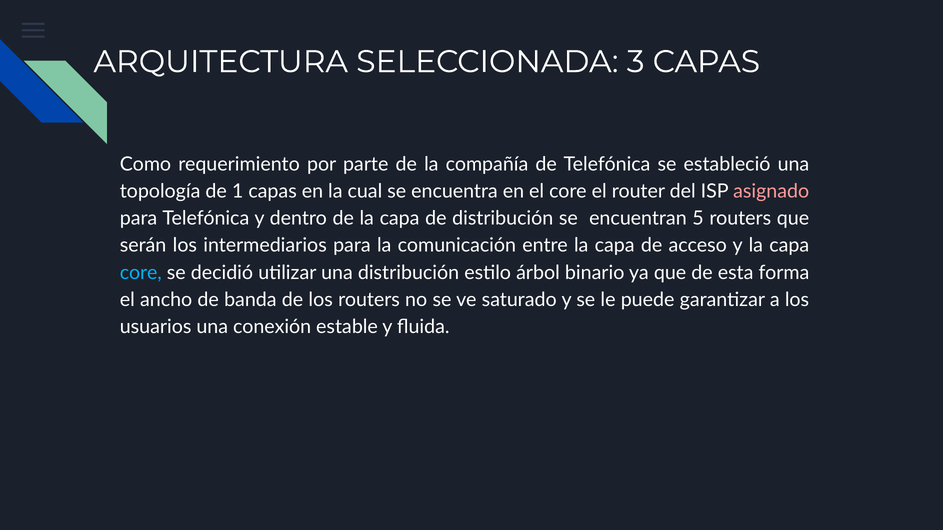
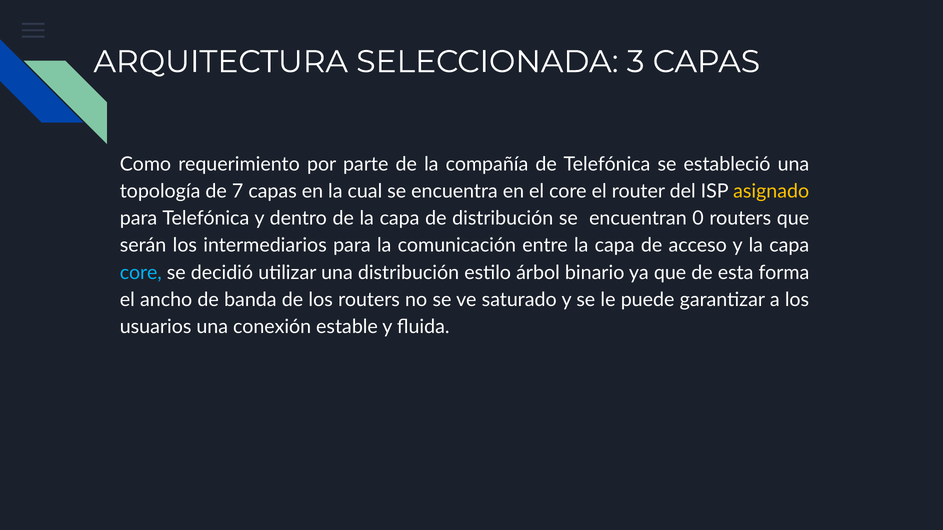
1: 1 -> 7 (238, 192)
asignado colour: pink -> yellow (771, 192)
5: 5 -> 0 (698, 219)
